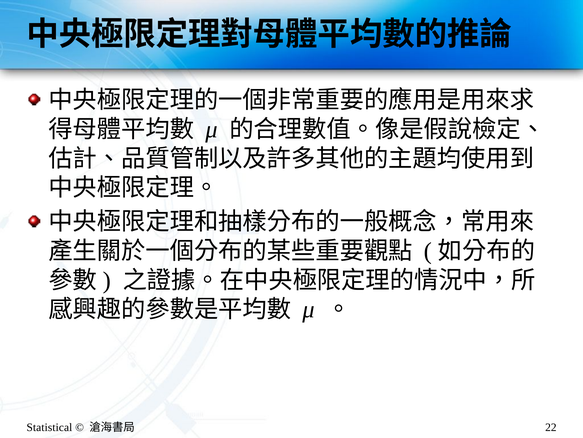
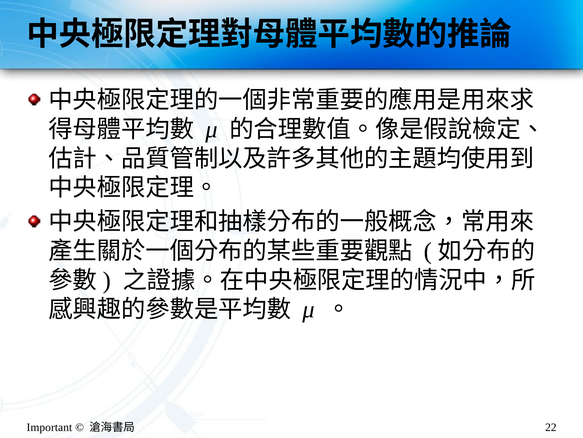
Statistical: Statistical -> Important (49, 427)
